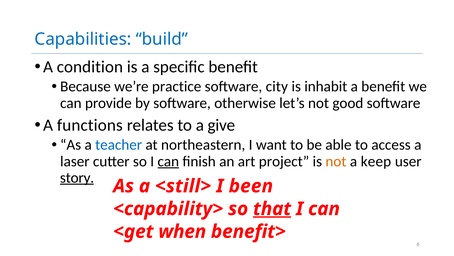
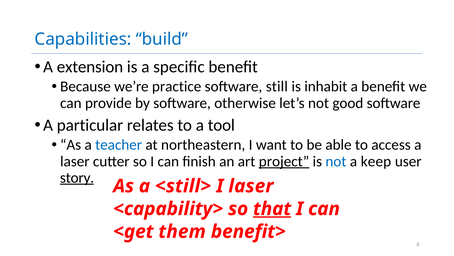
condition: condition -> extension (90, 67)
city: city -> still (277, 86)
functions: functions -> particular (90, 125)
give: give -> tool (221, 125)
can underline: present -> none (168, 161)
project underline: none -> present (284, 161)
not colour: orange -> blue (336, 161)
I been: been -> laser (251, 186)
when: when -> them (182, 231)
